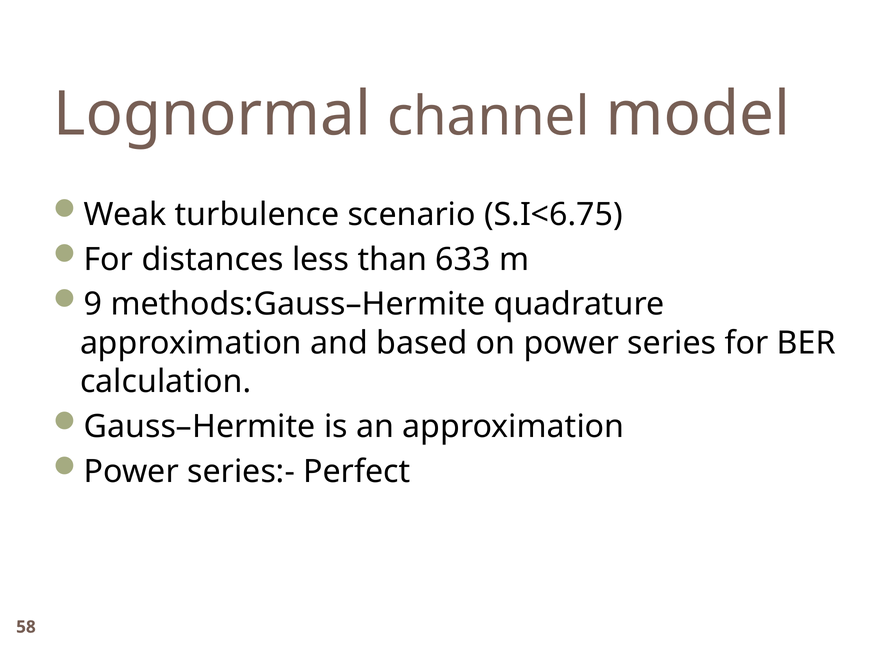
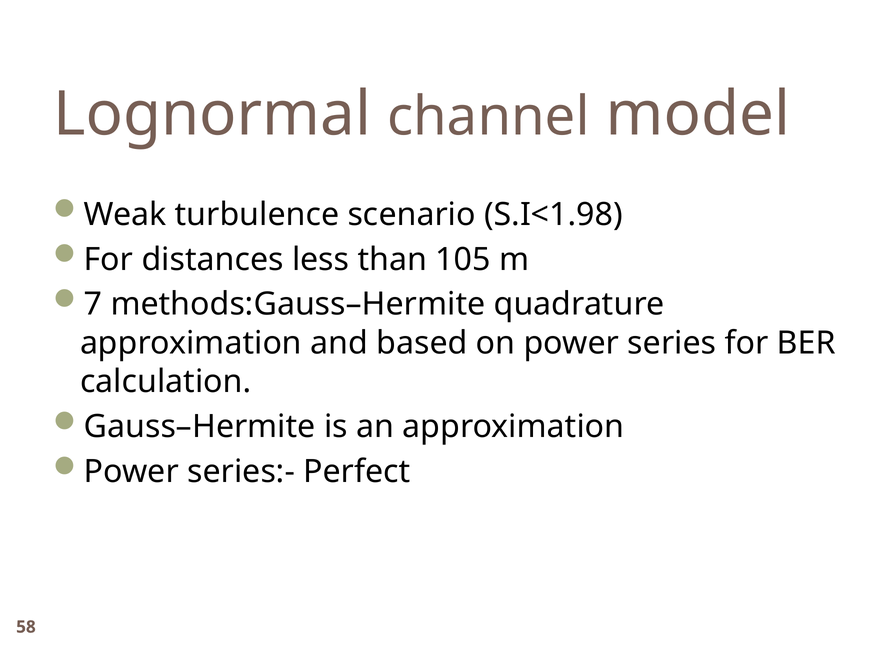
S.I<6.75: S.I<6.75 -> S.I<1.98 (553, 214)
633: 633 -> 105 (463, 259)
9: 9 -> 7 (93, 304)
